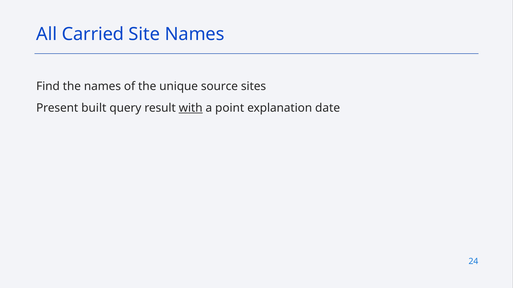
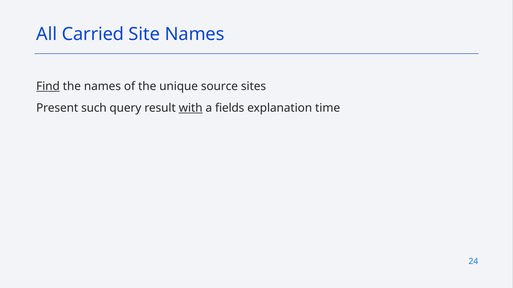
Find underline: none -> present (48, 87)
built: built -> such (94, 108)
point: point -> fields (230, 108)
date: date -> time (328, 108)
